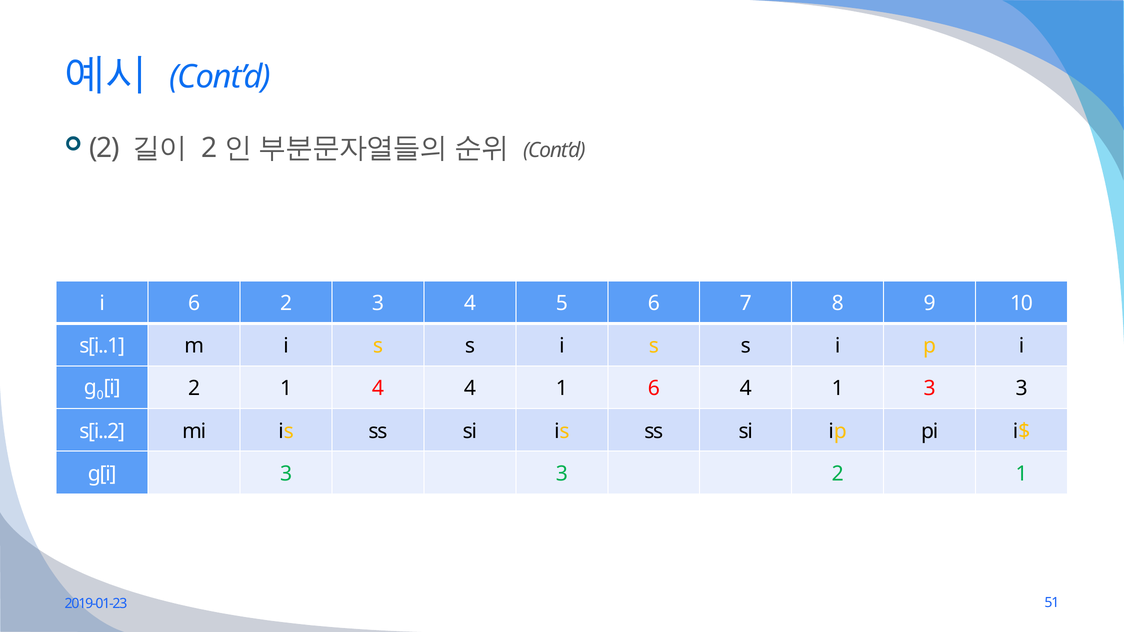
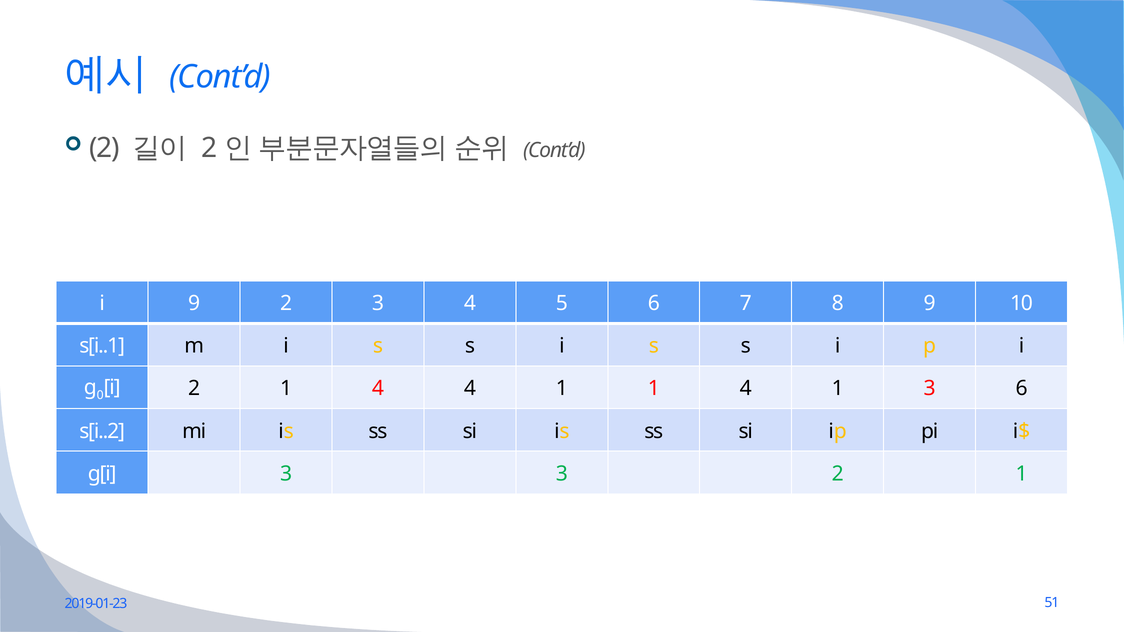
i 6: 6 -> 9 (194, 304)
1 6: 6 -> 1 (654, 389)
1 3 3: 3 -> 6 (1022, 389)
